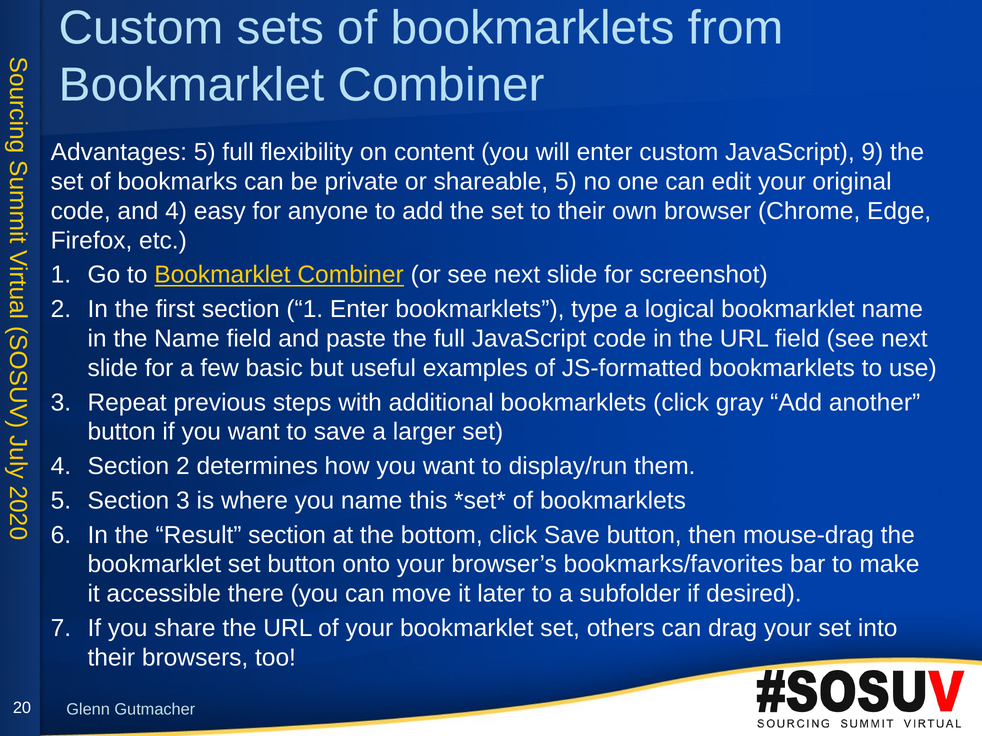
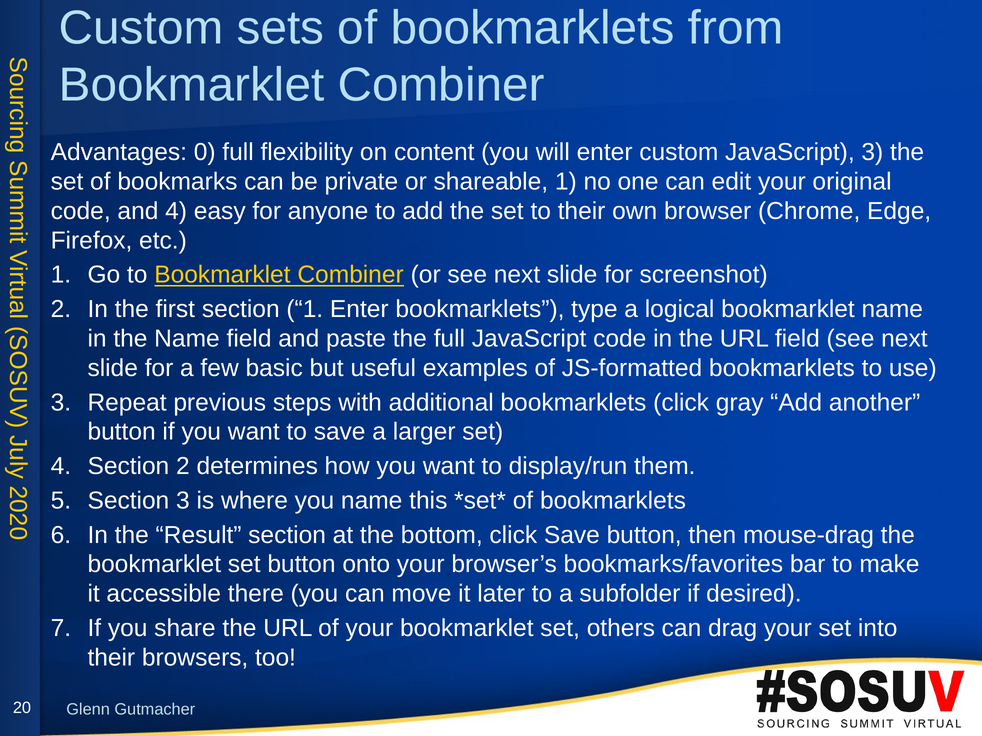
Advantages 5: 5 -> 0 (205, 152)
JavaScript 9: 9 -> 3 (872, 152)
shareable 5: 5 -> 1 (566, 182)
